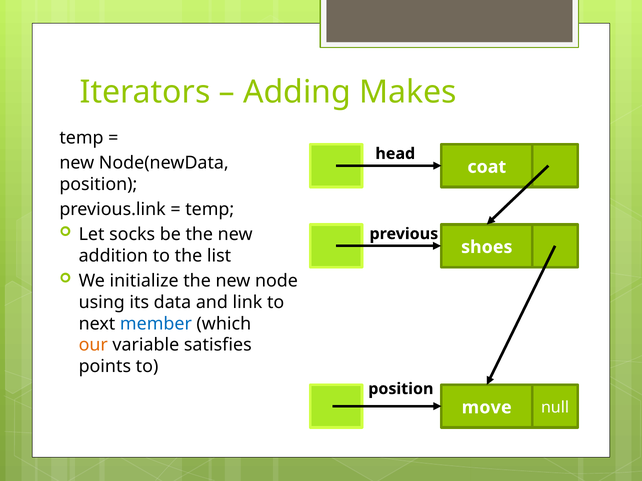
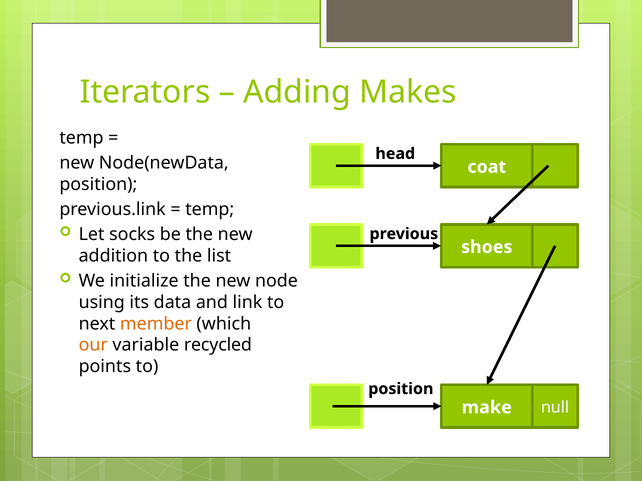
member colour: blue -> orange (156, 324)
satisfies: satisfies -> recycled (218, 345)
move: move -> make (487, 408)
